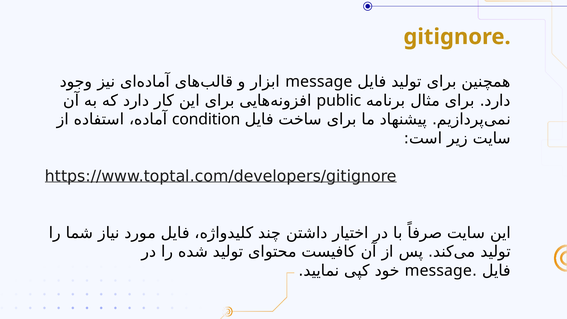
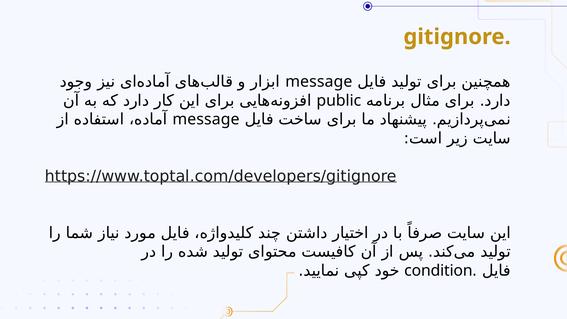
condition: condition -> message (206, 119)
message: message -> condition (438, 271)
